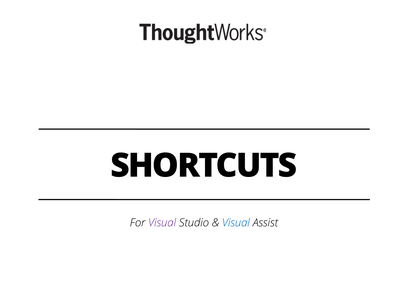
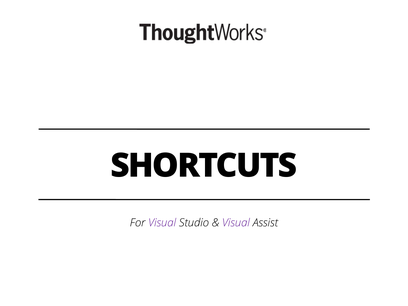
Visual colour: blue -> purple (236, 223)
